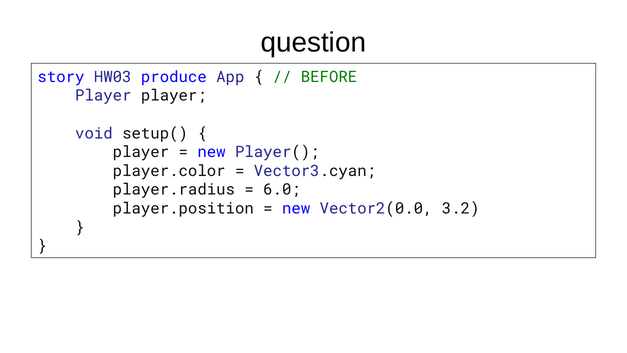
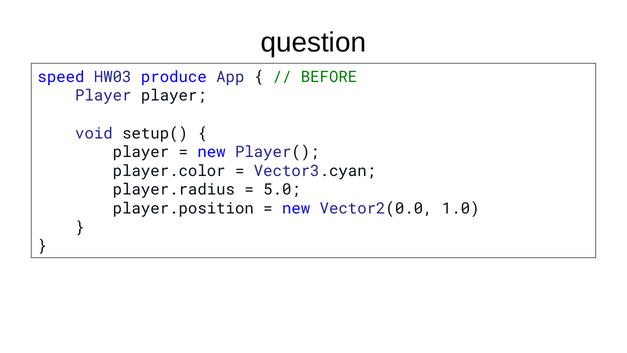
story: story -> speed (61, 77)
6.0: 6.0 -> 5.0 (282, 190)
3.2: 3.2 -> 1.0 (461, 208)
